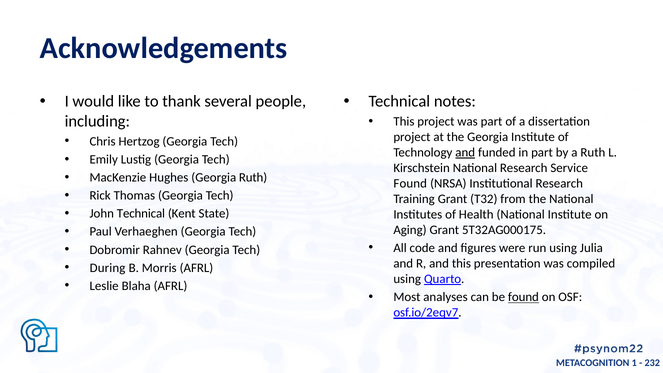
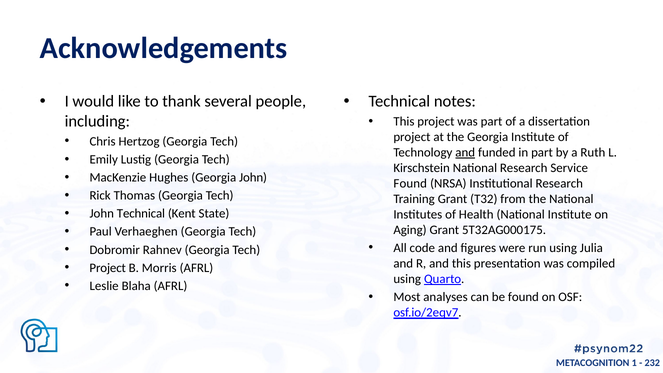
Georgia Ruth: Ruth -> John (253, 177)
During: During -> Project (108, 268)
found underline: present -> none (523, 297)
